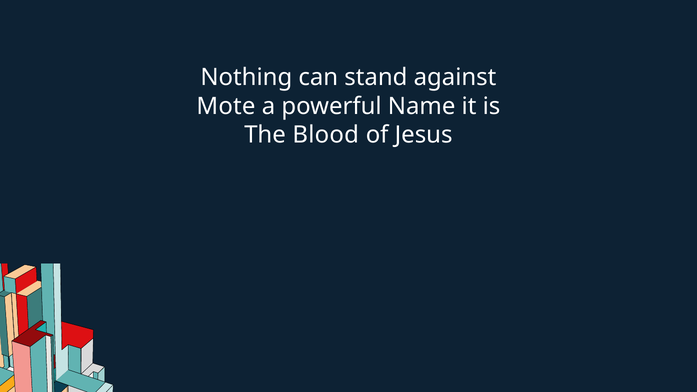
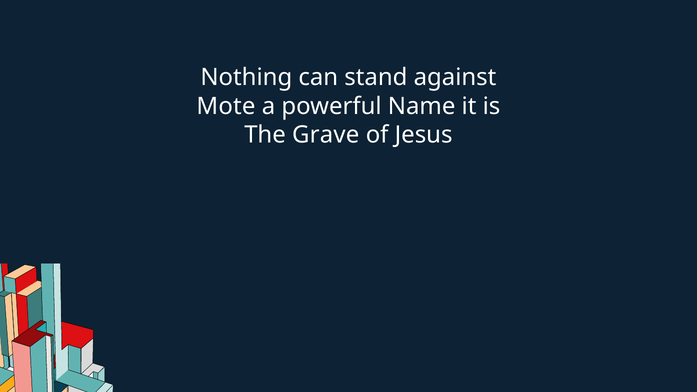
Blood: Blood -> Grave (326, 135)
